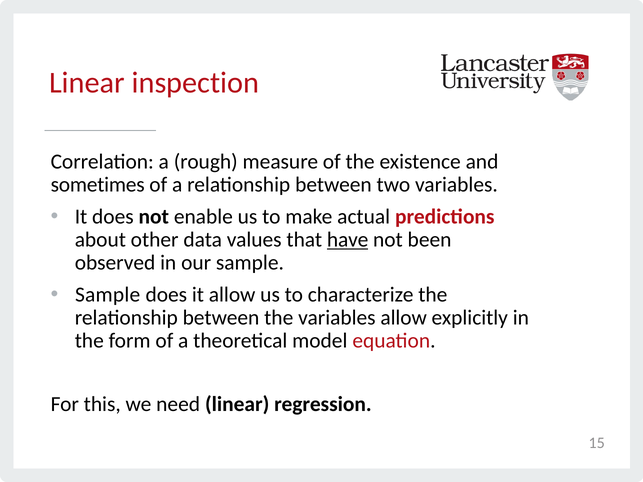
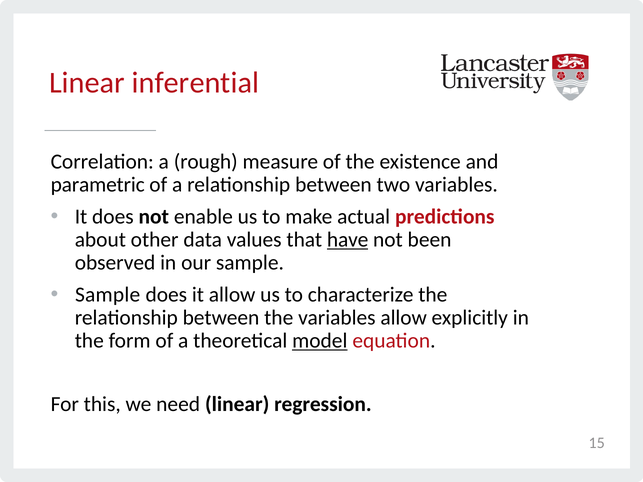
inspection: inspection -> inferential (195, 83)
sometimes: sometimes -> parametric (98, 185)
model underline: none -> present (320, 341)
